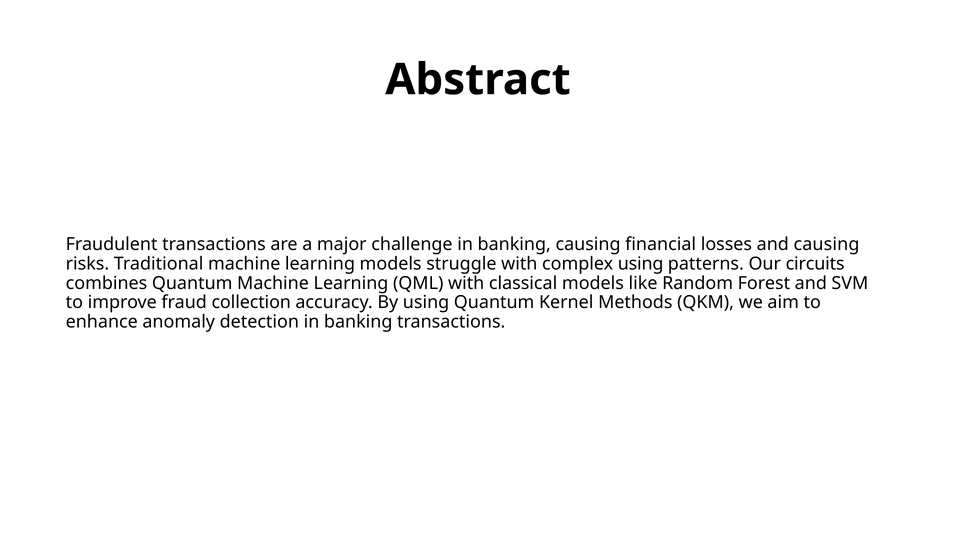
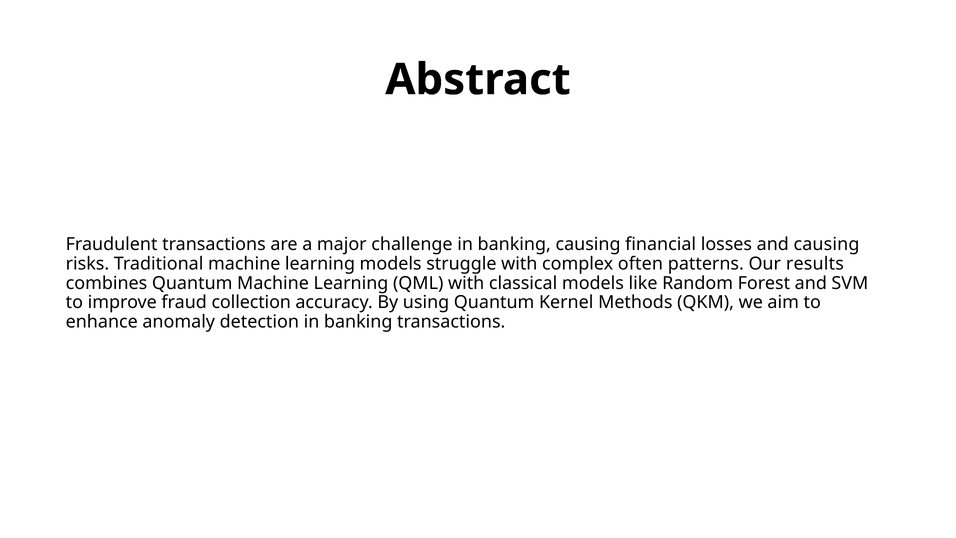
complex using: using -> often (640, 264)
circuits: circuits -> results (815, 264)
